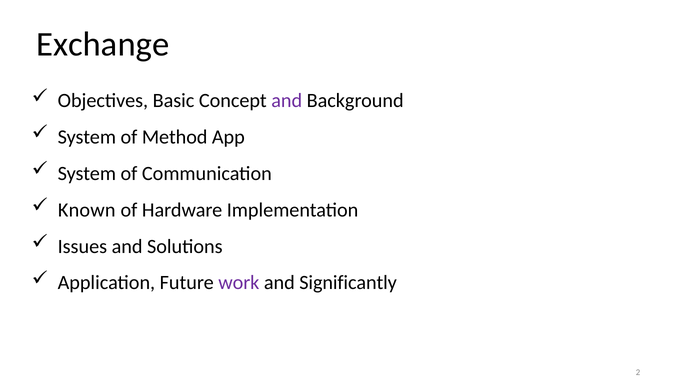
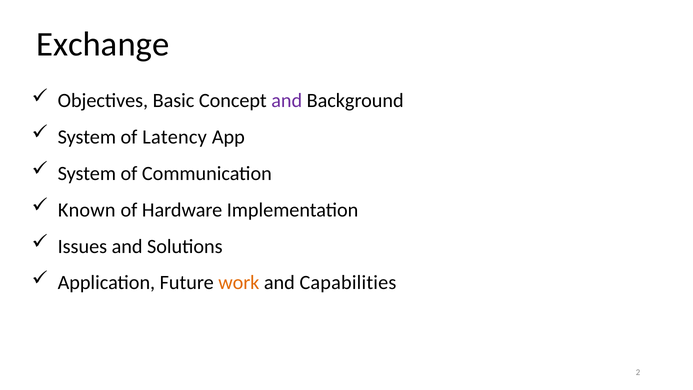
Method: Method -> Latency (175, 137)
work colour: purple -> orange (239, 283)
Significantly: Significantly -> Capabilities (348, 283)
